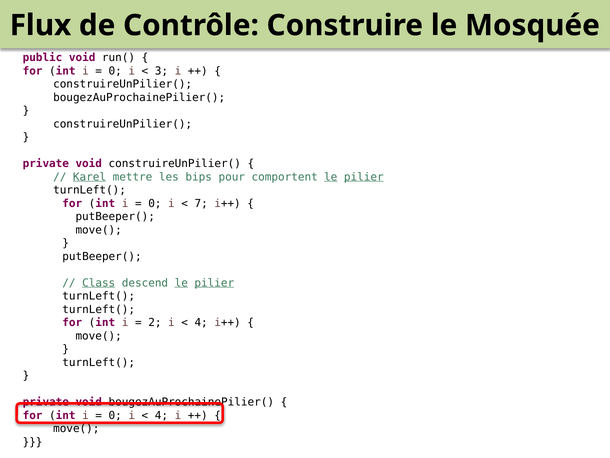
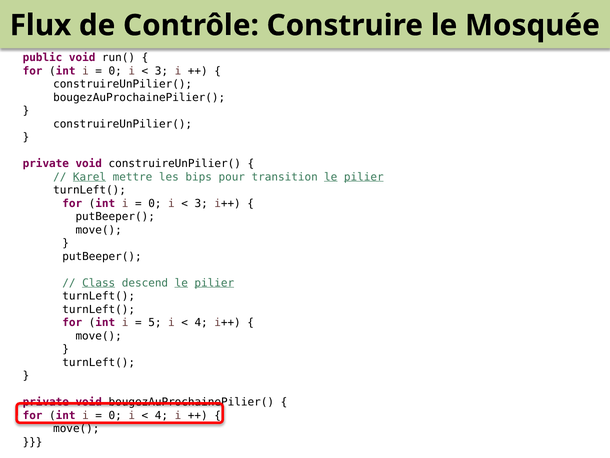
comportent: comportent -> transition (285, 177)
7: 7 -> 3 (201, 203)
2: 2 -> 5 (155, 322)
